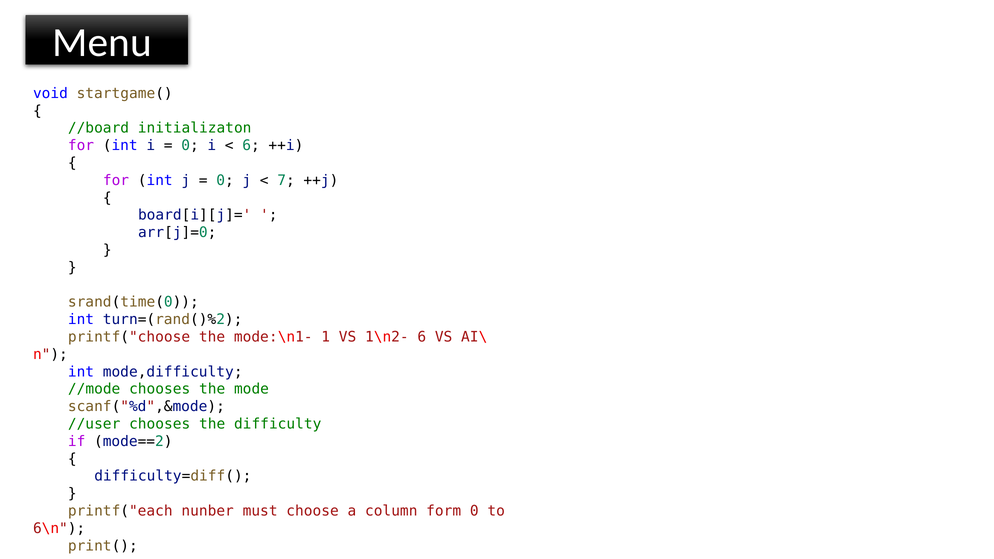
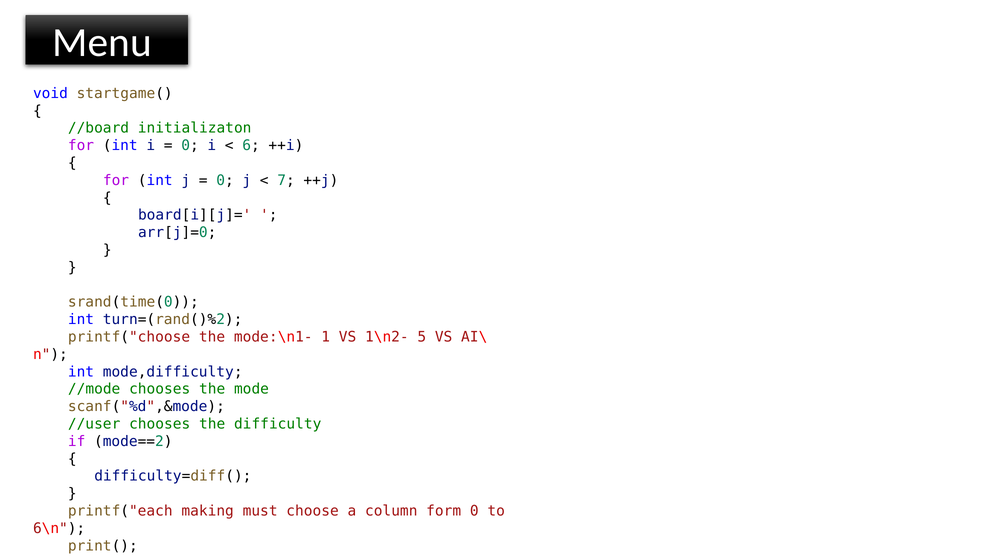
1\n2- 6: 6 -> 5 (422, 337)
nunber: nunber -> making (208, 511)
